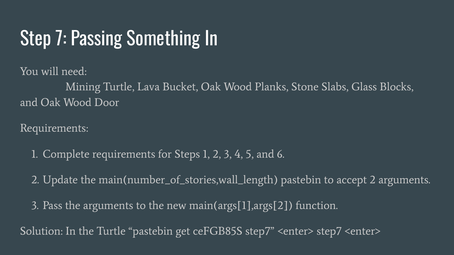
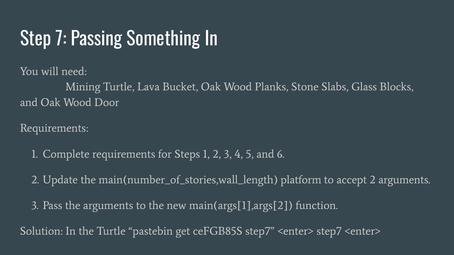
main(number_of_stories,wall_length pastebin: pastebin -> platform (301, 180)
